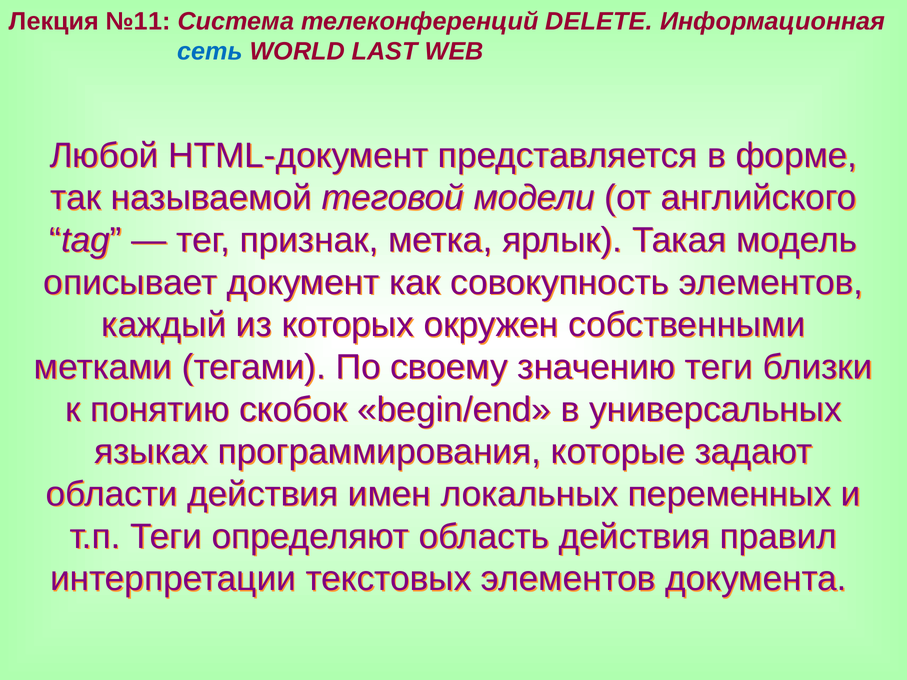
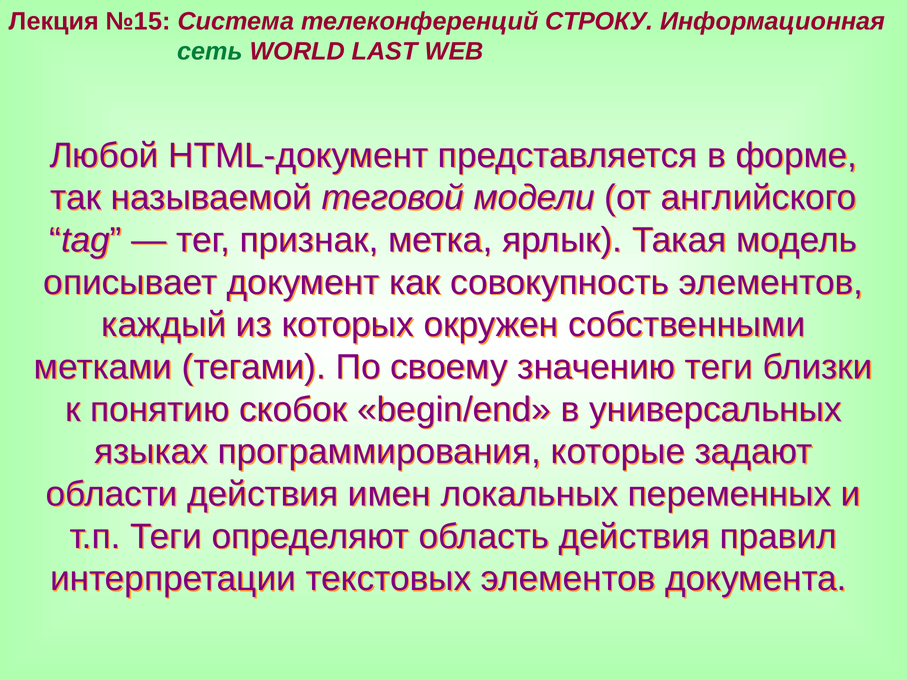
№11: №11 -> №15 (138, 21)
DELETE: DELETE -> СТРОКУ (599, 21)
сеть colour: blue -> green (210, 52)
